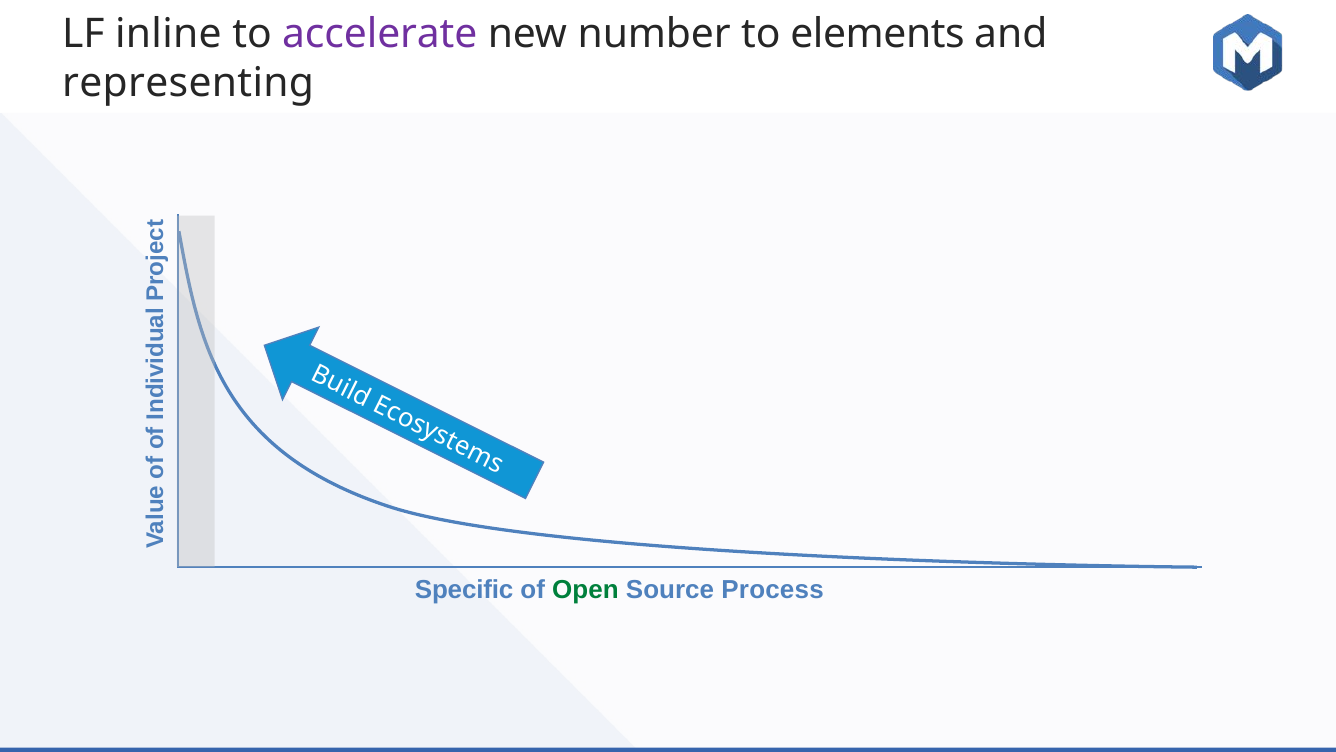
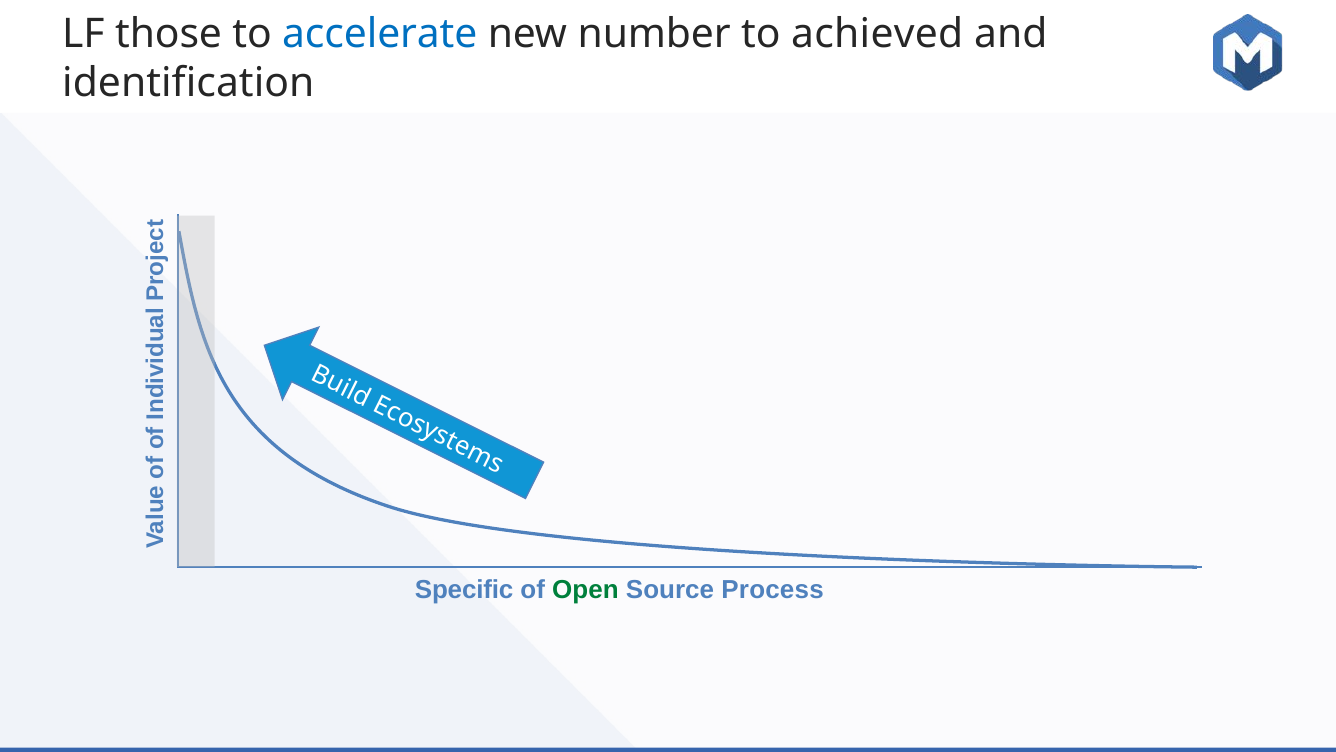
inline: inline -> those (169, 34)
accelerate colour: purple -> blue (380, 34)
elements: elements -> achieved (877, 34)
representing: representing -> identification (188, 83)
